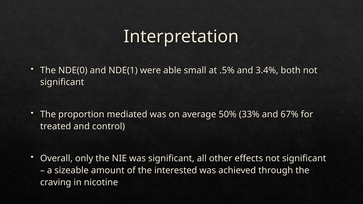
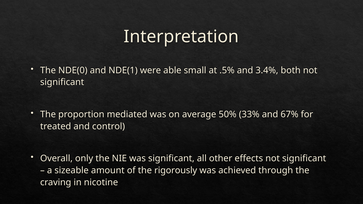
interested: interested -> rigorously (176, 170)
